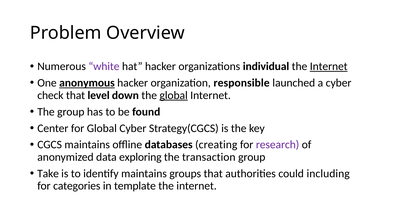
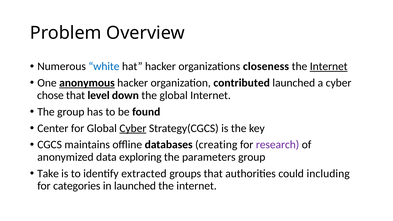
white colour: purple -> blue (104, 66)
individual: individual -> closeness (266, 66)
responsible: responsible -> contributed (242, 83)
check: check -> chose (50, 95)
global underline: present -> none (174, 95)
Cyber underline: none -> present (133, 128)
transaction: transaction -> parameters (209, 157)
identify maintains: maintains -> extracted (144, 174)
in template: template -> launched (135, 186)
